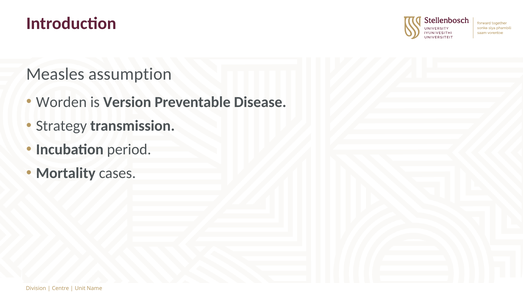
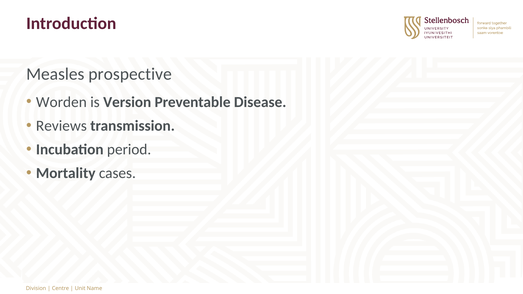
assumption: assumption -> prospective (130, 74)
Strategy: Strategy -> Reviews (61, 126)
